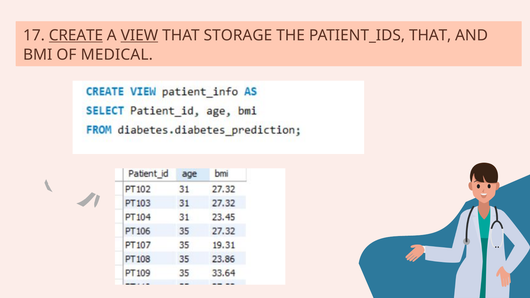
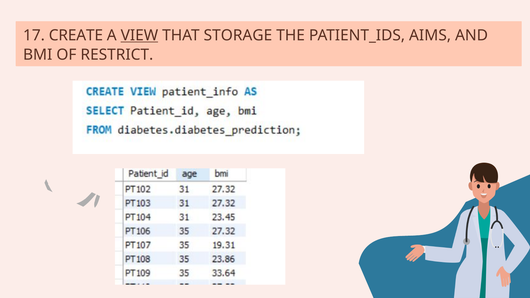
CREATE underline: present -> none (76, 35)
PATIENT_IDS THAT: THAT -> AIMS (430, 35)
MEDICAL: MEDICAL -> RESTRICT (117, 55)
